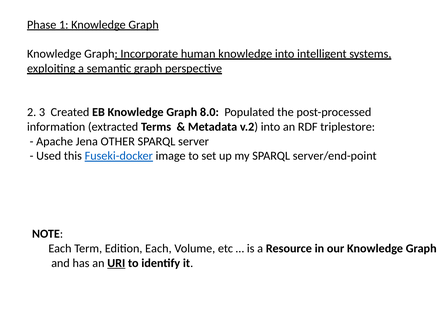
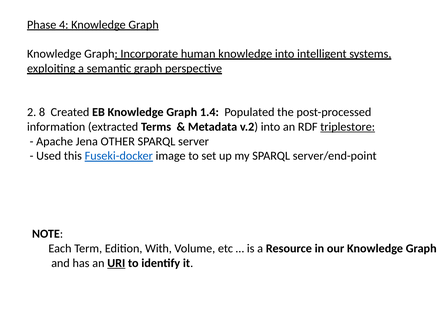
1: 1 -> 4 (64, 25)
3: 3 -> 8 (42, 112)
8.0: 8.0 -> 1.4 (209, 112)
triplestore underline: none -> present (348, 127)
Edition Each: Each -> With (158, 248)
